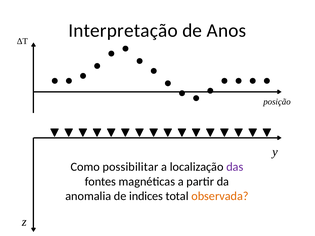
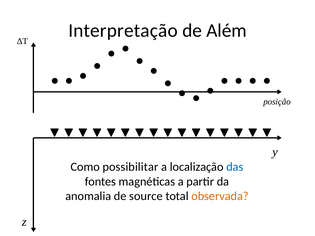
Anos: Anos -> Além (227, 30)
das colour: purple -> blue (235, 167)
indices: indices -> source (146, 196)
